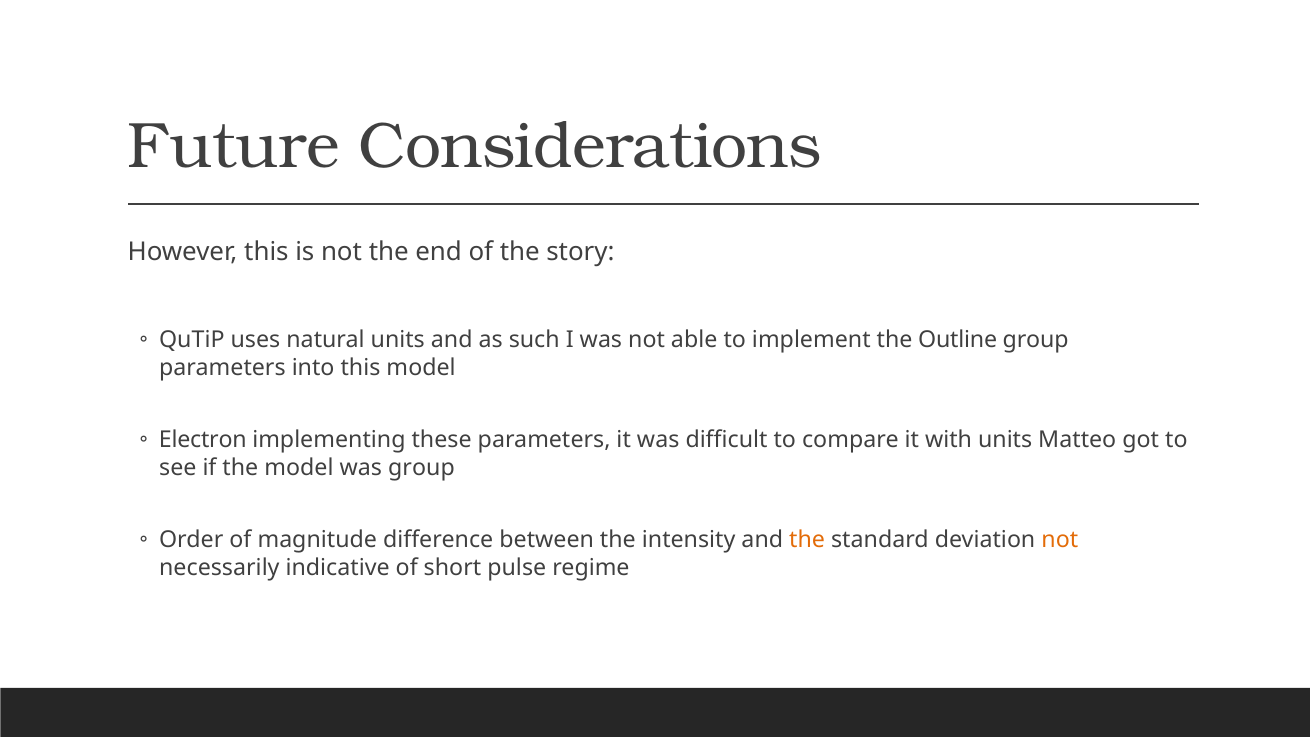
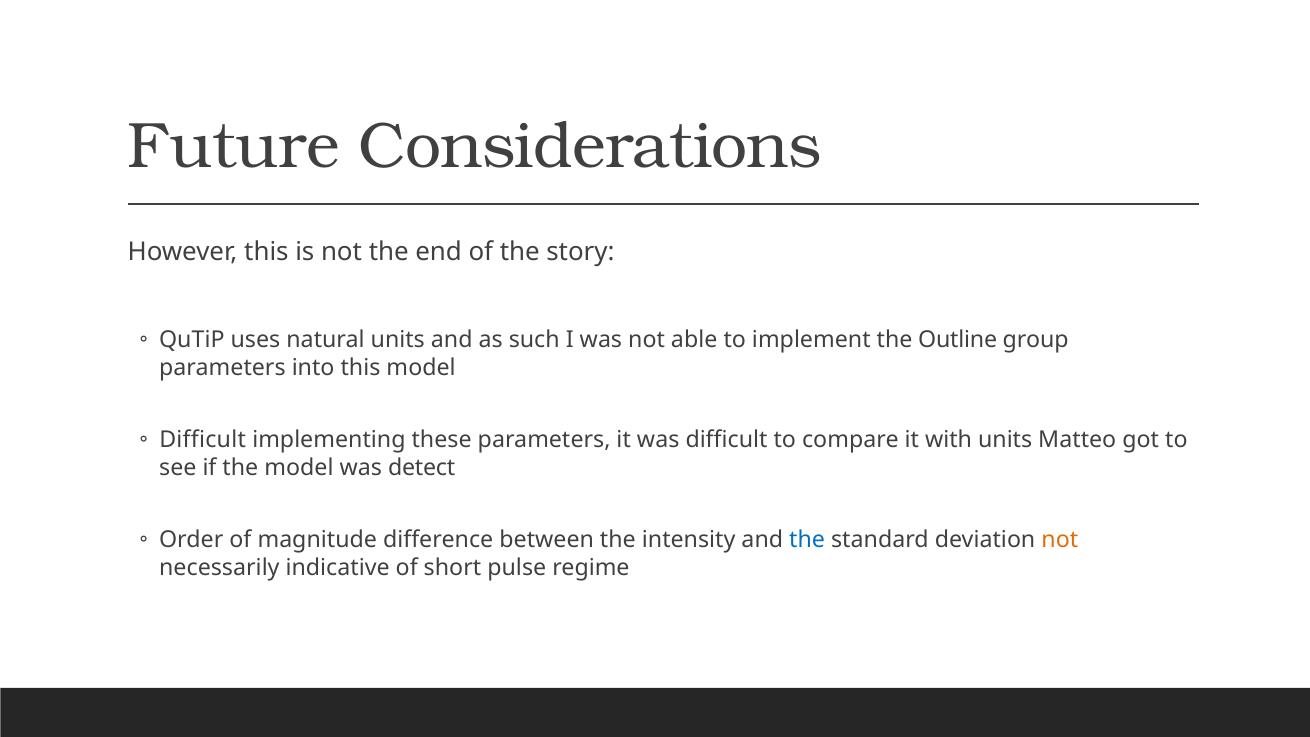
Electron: Electron -> Difficult (203, 440)
was group: group -> detect (422, 468)
the colour: orange -> blue (807, 540)
